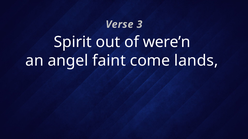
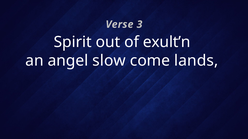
were’n: were’n -> exult’n (167, 42)
faint: faint -> slow (109, 61)
